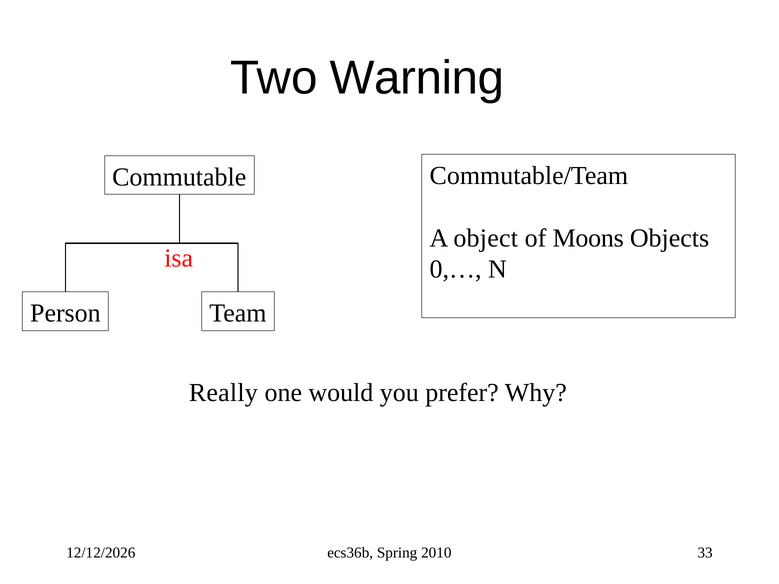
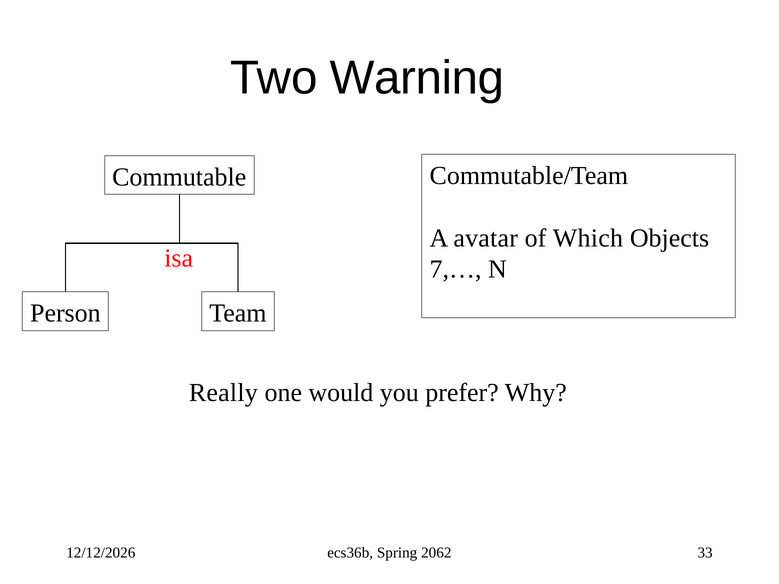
object: object -> avatar (486, 238)
Moons: Moons -> Which (588, 238)
0,…: 0,… -> 7,… (456, 269)
2010: 2010 -> 2062 (436, 553)
